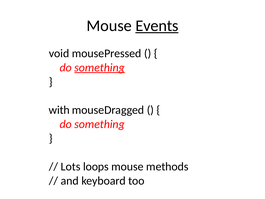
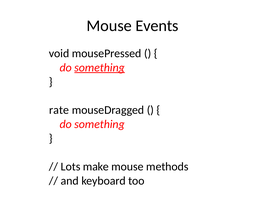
Events underline: present -> none (157, 26)
with: with -> rate (59, 110)
loops: loops -> make (96, 166)
